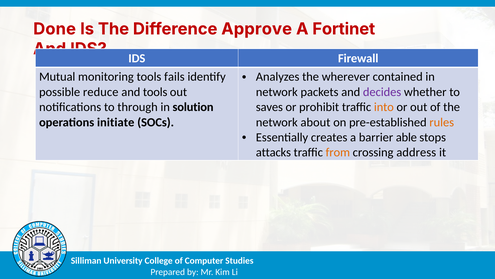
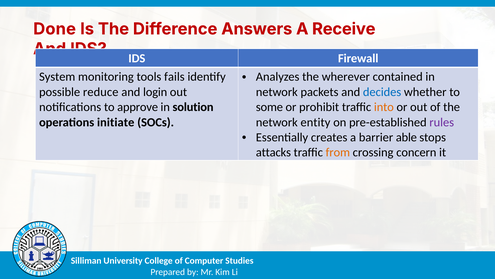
Approve: Approve -> Answers (257, 29)
Fortinet: Fortinet -> Receive (344, 29)
Mutual: Mutual -> System (57, 77)
and tools: tools -> login (155, 92)
decides colour: purple -> blue (382, 92)
through: through -> approve (138, 107)
saves: saves -> some (269, 107)
about: about -> entity (315, 122)
rules colour: orange -> purple (442, 122)
address: address -> concern (416, 152)
